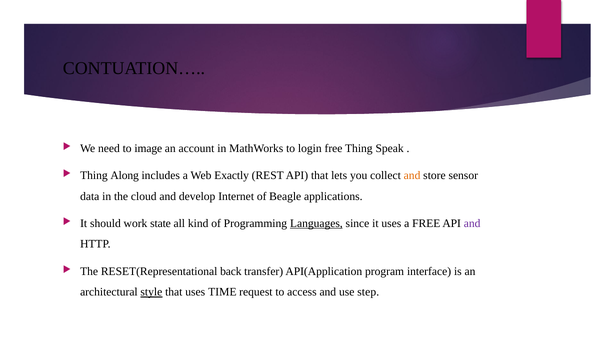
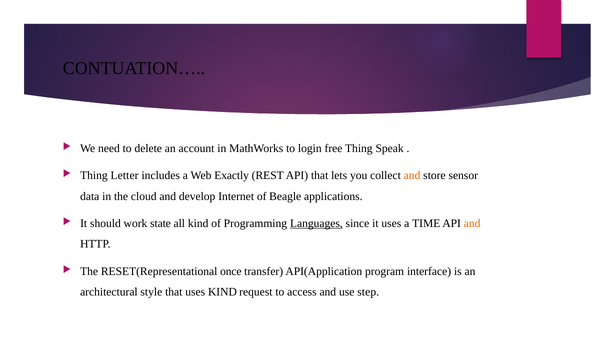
image: image -> delete (148, 148)
Along: Along -> Letter (125, 175)
a FREE: FREE -> TIME (426, 223)
and colour: purple -> orange (472, 223)
back: back -> once (231, 271)
style underline: present -> none (151, 292)
uses TIME: TIME -> KIND (222, 292)
